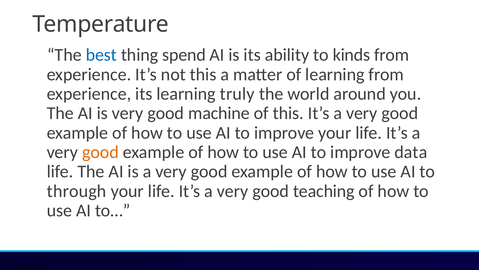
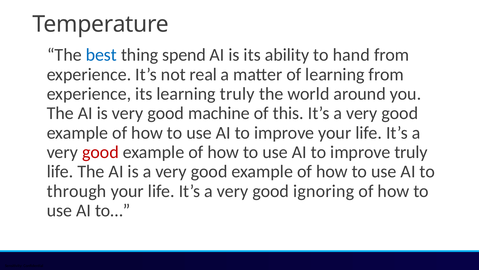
kinds: kinds -> hand (351, 55)
not this: this -> real (203, 74)
good colour: orange -> red (100, 152)
improve data: data -> truly (411, 152)
teaching: teaching -> ignoring (324, 191)
